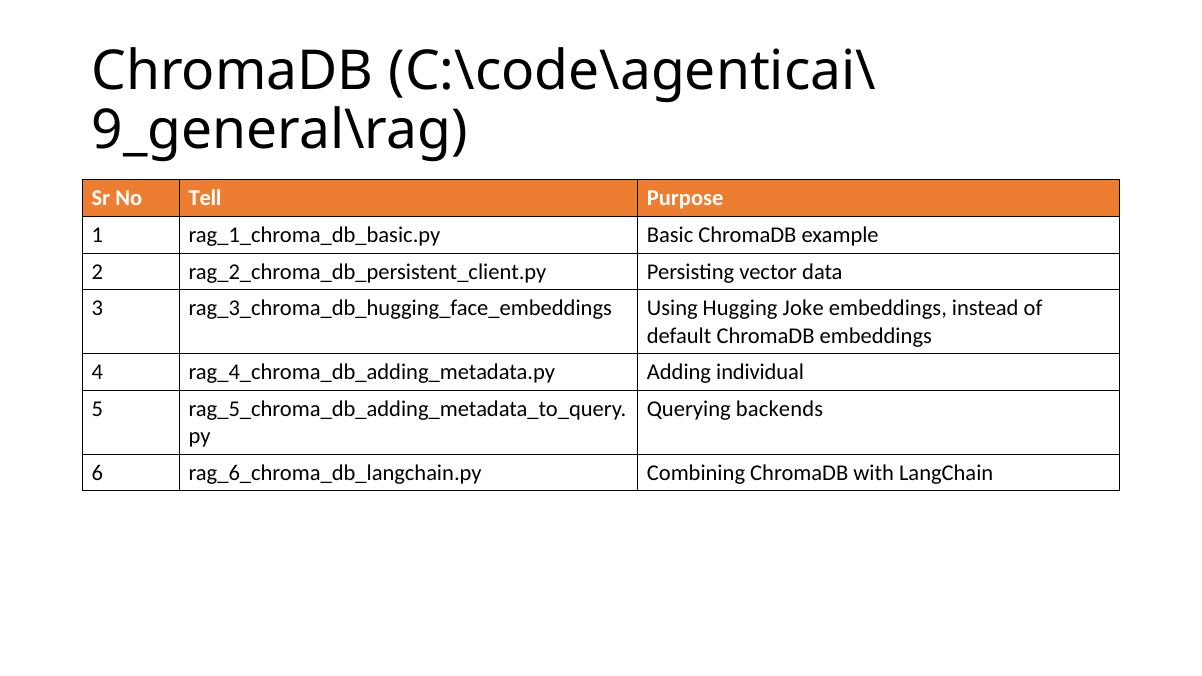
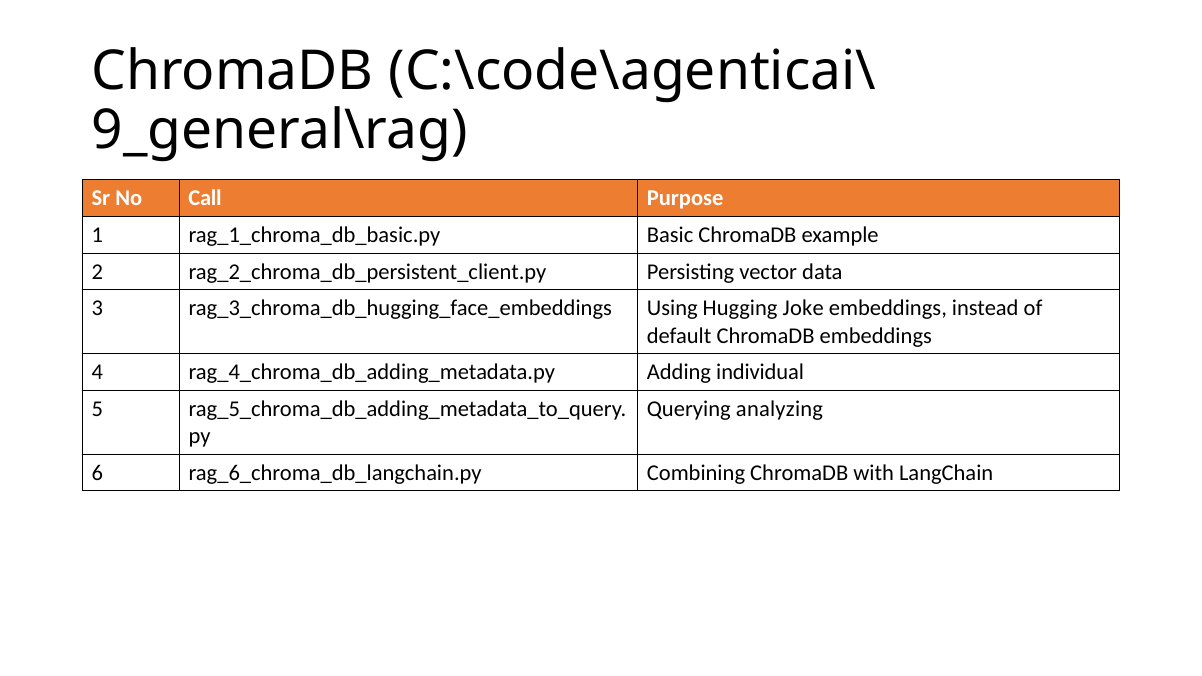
Tell: Tell -> Call (205, 199)
backends: backends -> analyzing (780, 409)
